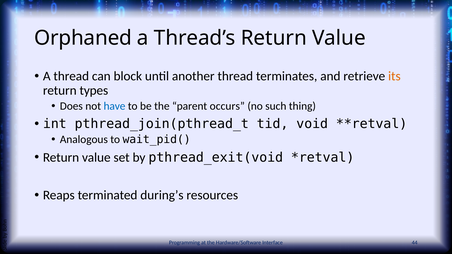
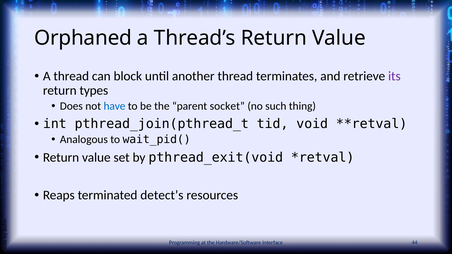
its colour: orange -> purple (394, 76)
occurs: occurs -> socket (227, 106)
during’s: during’s -> detect’s (162, 195)
